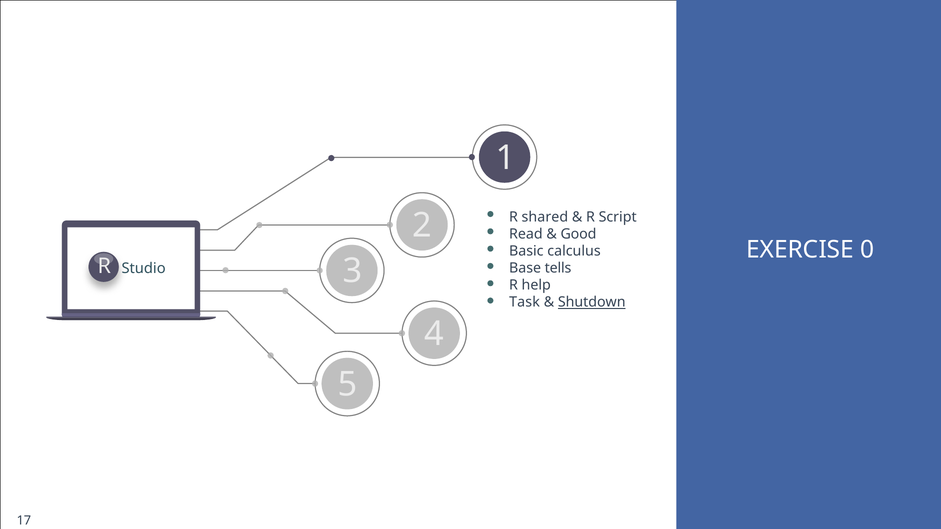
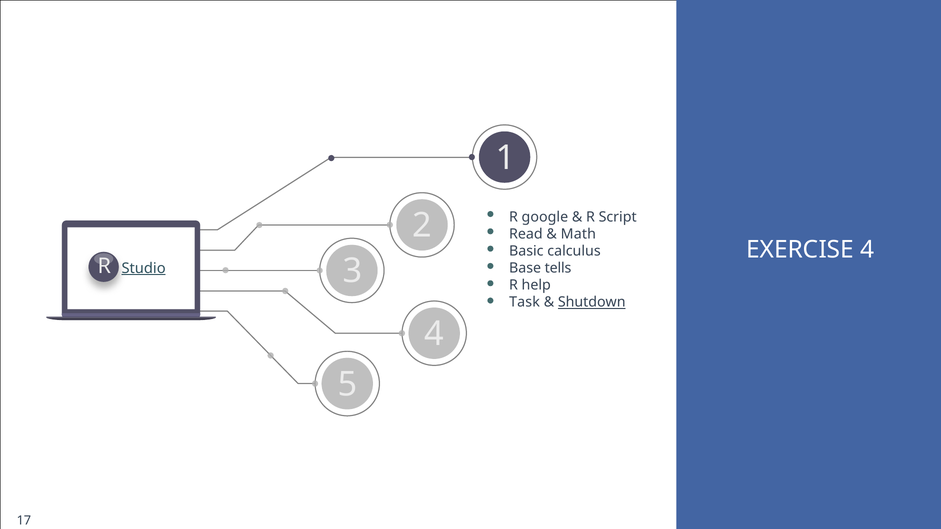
shared: shared -> google (545, 217)
Good: Good -> Math (578, 234)
EXERCISE 0: 0 -> 4 (867, 250)
Studio underline: none -> present (144, 268)
